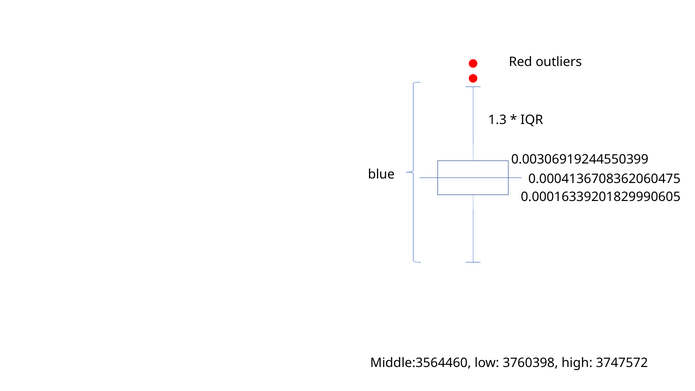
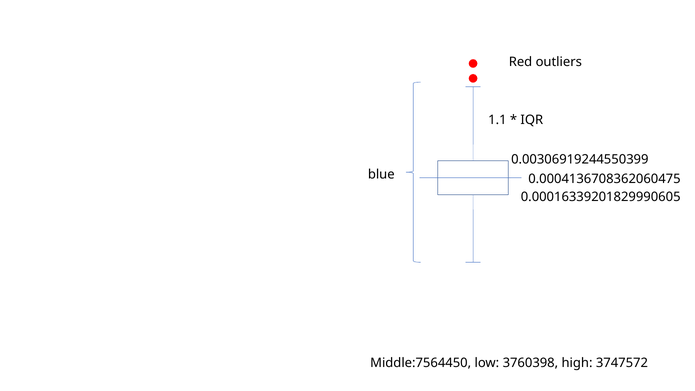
1.3: 1.3 -> 1.1 (497, 120)
Middle:3564460: Middle:3564460 -> Middle:7564450 (421, 363)
